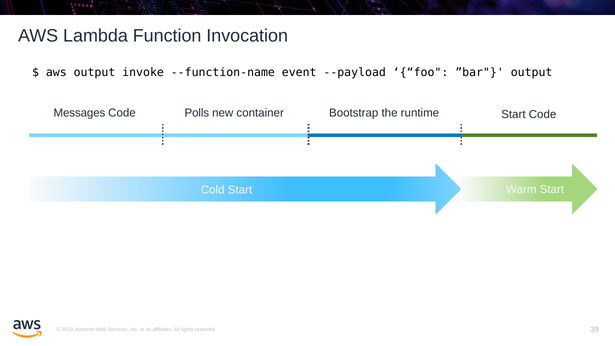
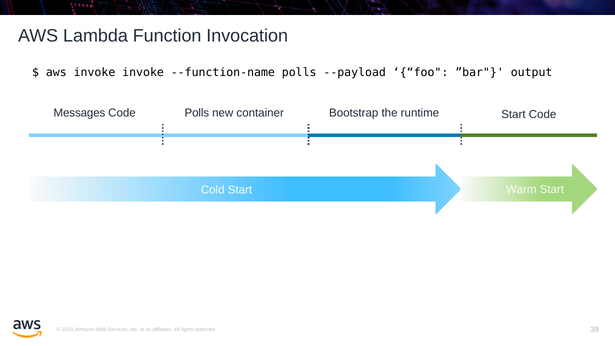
aws output: output -> invoke (94, 72)
--function-name event: event -> polls (299, 72)
